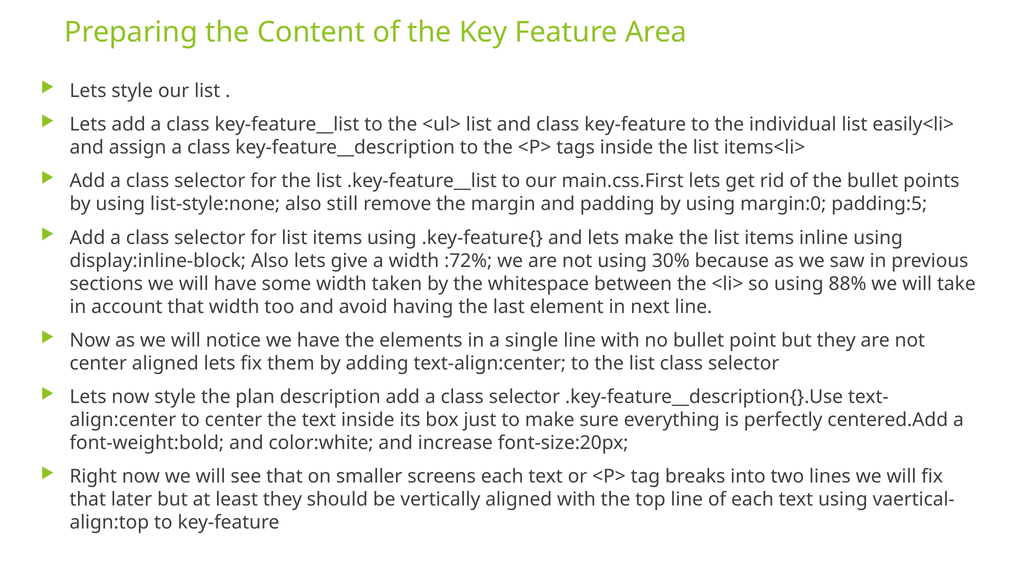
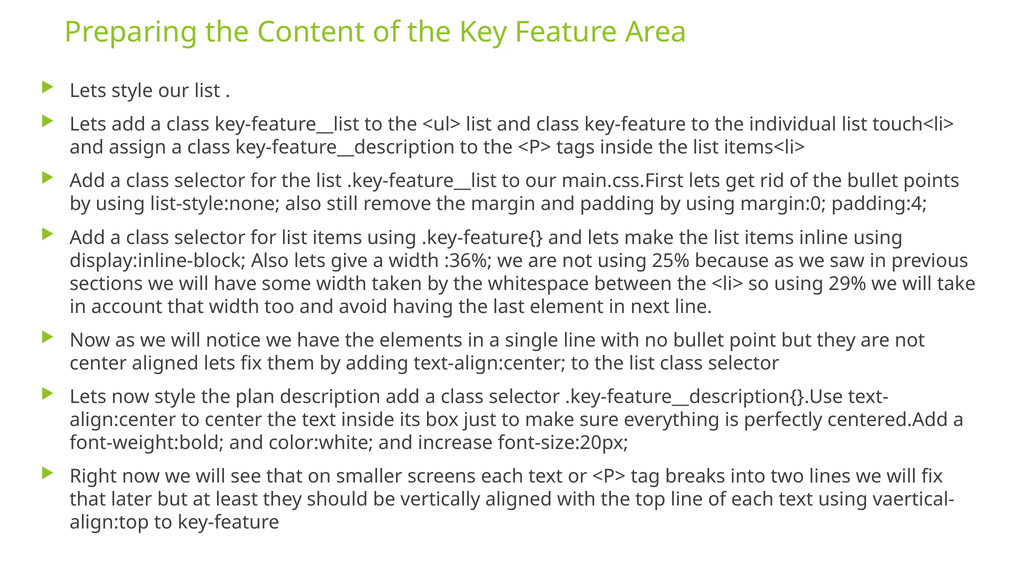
easily<li>: easily<li> -> touch<li> (913, 124)
padding:5: padding:5 -> padding:4 (879, 204)
:72%: :72% -> :36% (468, 261)
30%: 30% -> 25% (671, 261)
88%: 88% -> 29% (848, 284)
